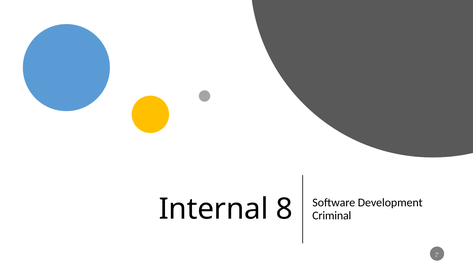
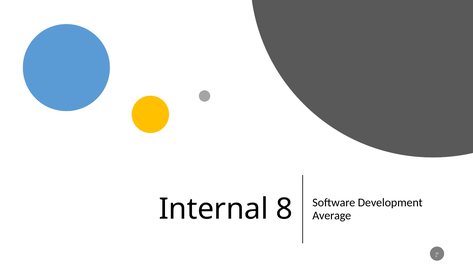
Criminal: Criminal -> Average (332, 216)
